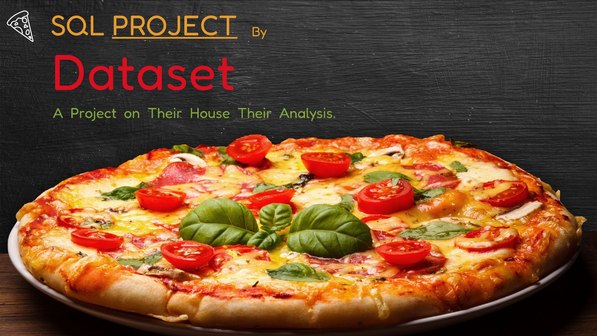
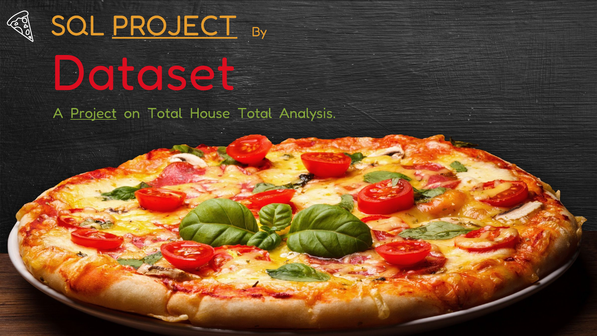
Project underline: none -> present (94, 113)
on Their: Their -> Total (165, 113)
House Their: Their -> Total (255, 113)
